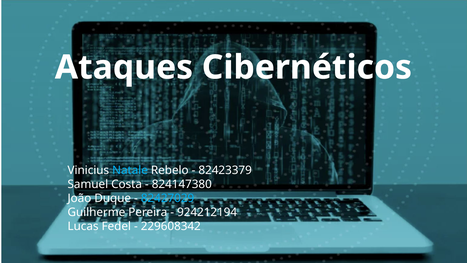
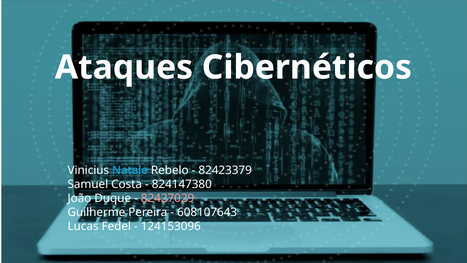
82427029 colour: light blue -> pink (168, 198)
924212194: 924212194 -> 608107643 (207, 212)
229608342: 229608342 -> 124153096 (171, 226)
